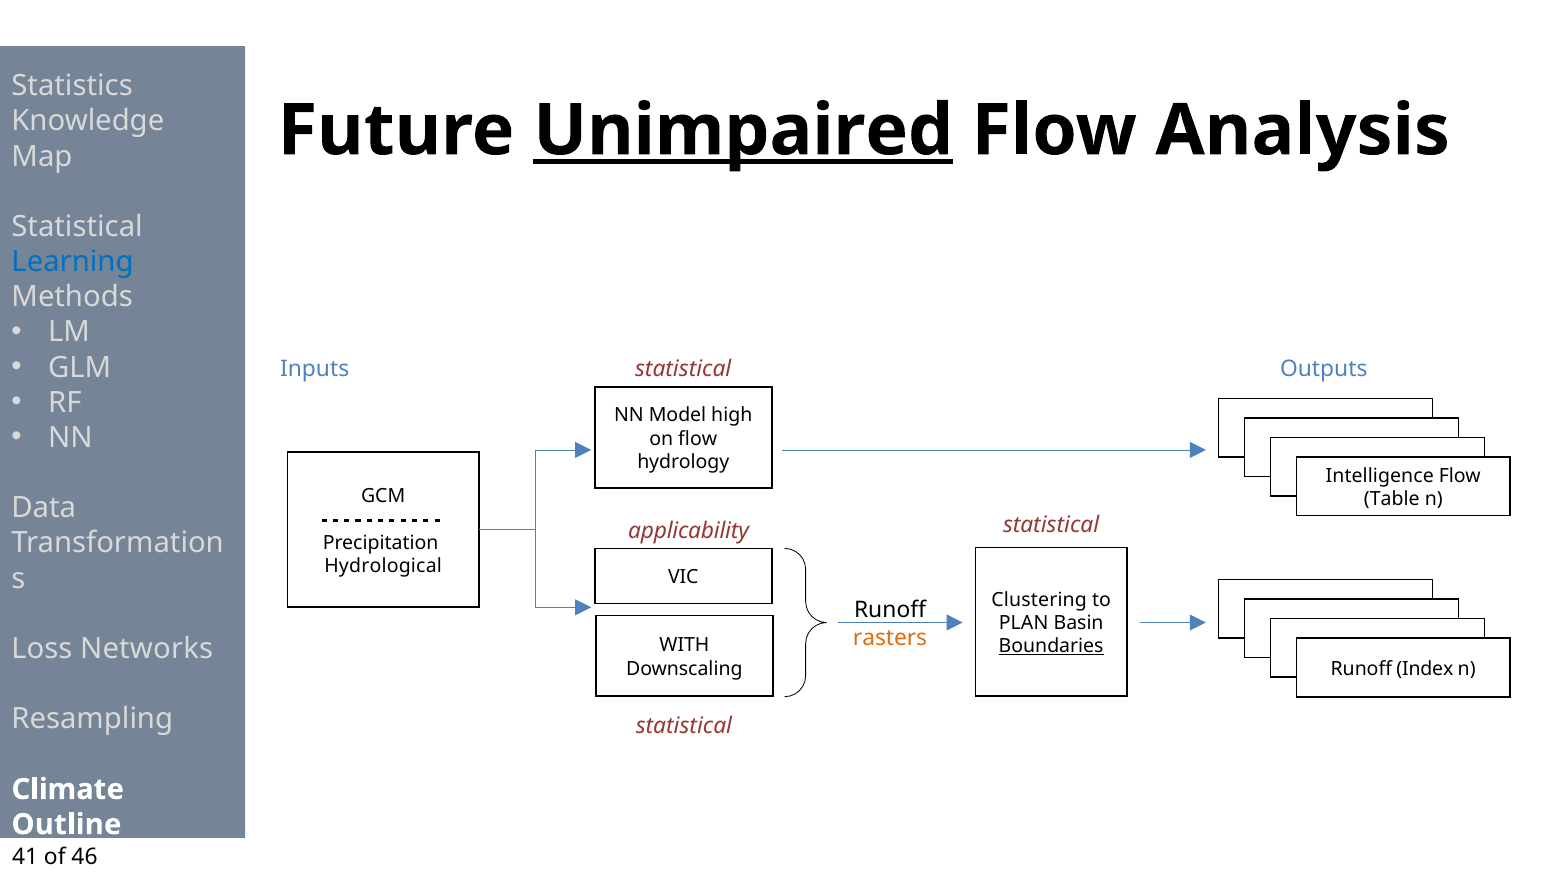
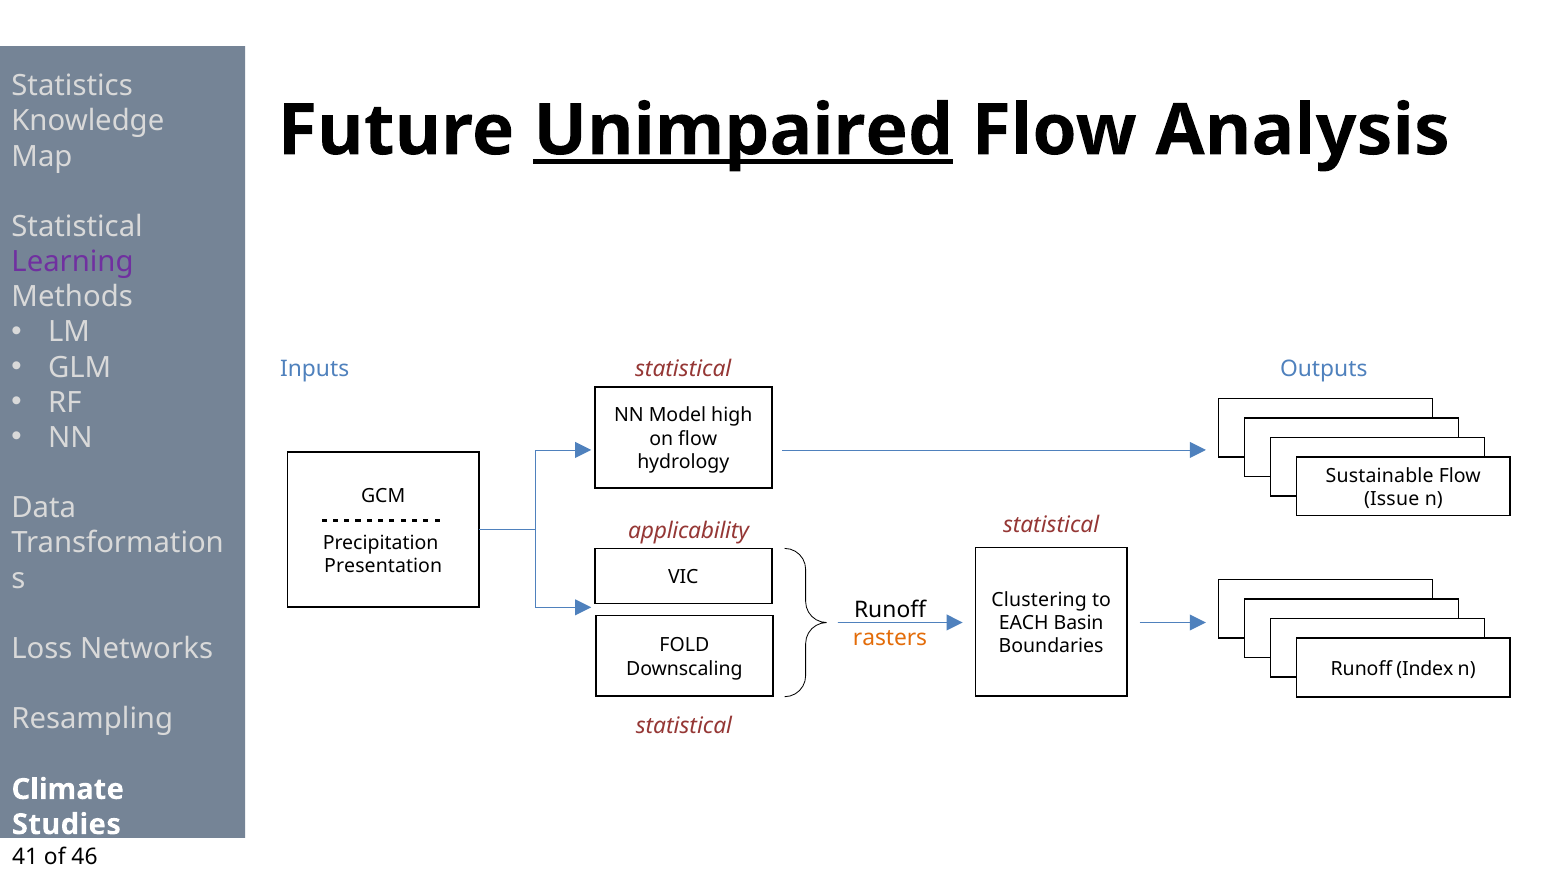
Learning colour: blue -> purple (72, 262)
Intelligence: Intelligence -> Sustainable (1380, 476)
Table: Table -> Issue (1392, 499)
Hydrological: Hydrological -> Presentation (383, 566)
PLAN: PLAN -> EACH (1024, 623)
WITH: WITH -> FOLD (684, 645)
Boundaries underline: present -> none (1051, 646)
Outline: Outline -> Studies (66, 824)
